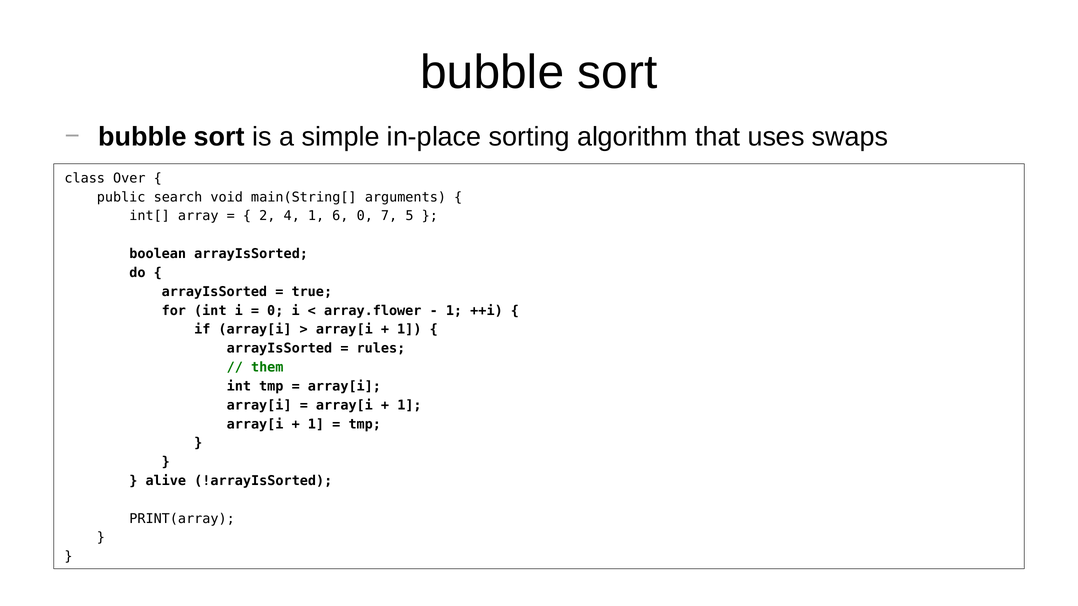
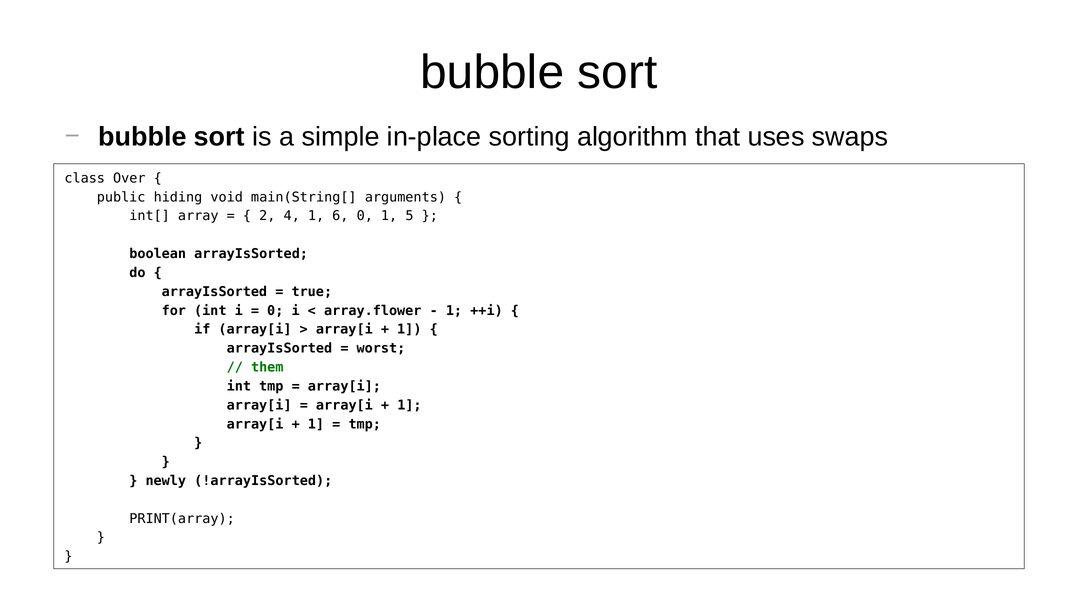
search: search -> hiding (178, 197)
0 7: 7 -> 1 (389, 216)
rules: rules -> worst (381, 349)
alive: alive -> newly (166, 481)
